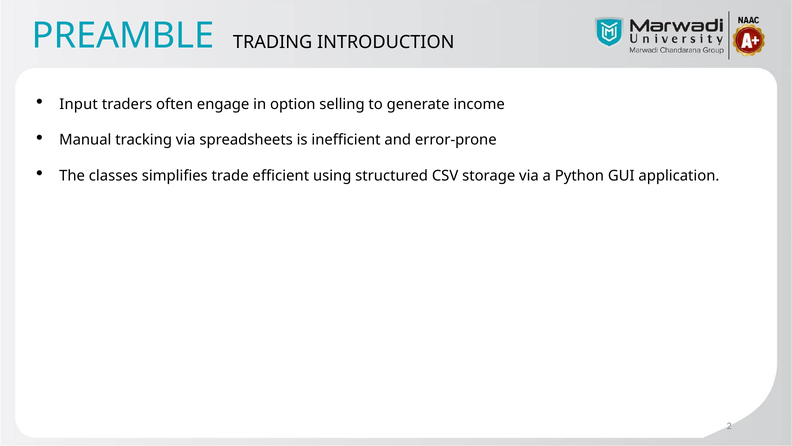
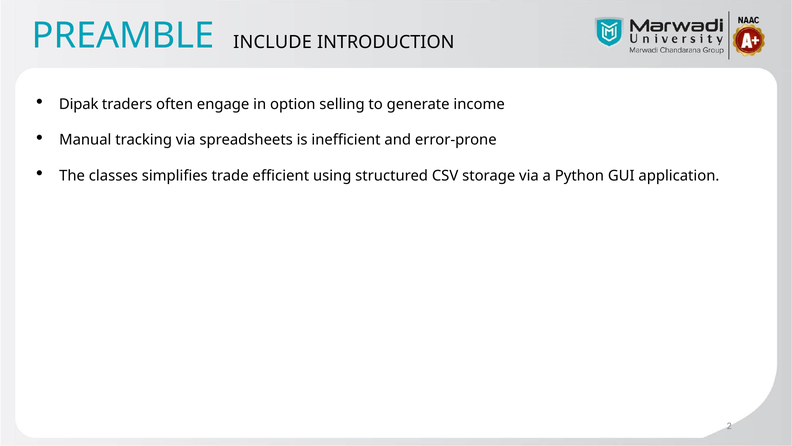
TRADING: TRADING -> INCLUDE (273, 42)
Input: Input -> Dipak (79, 104)
